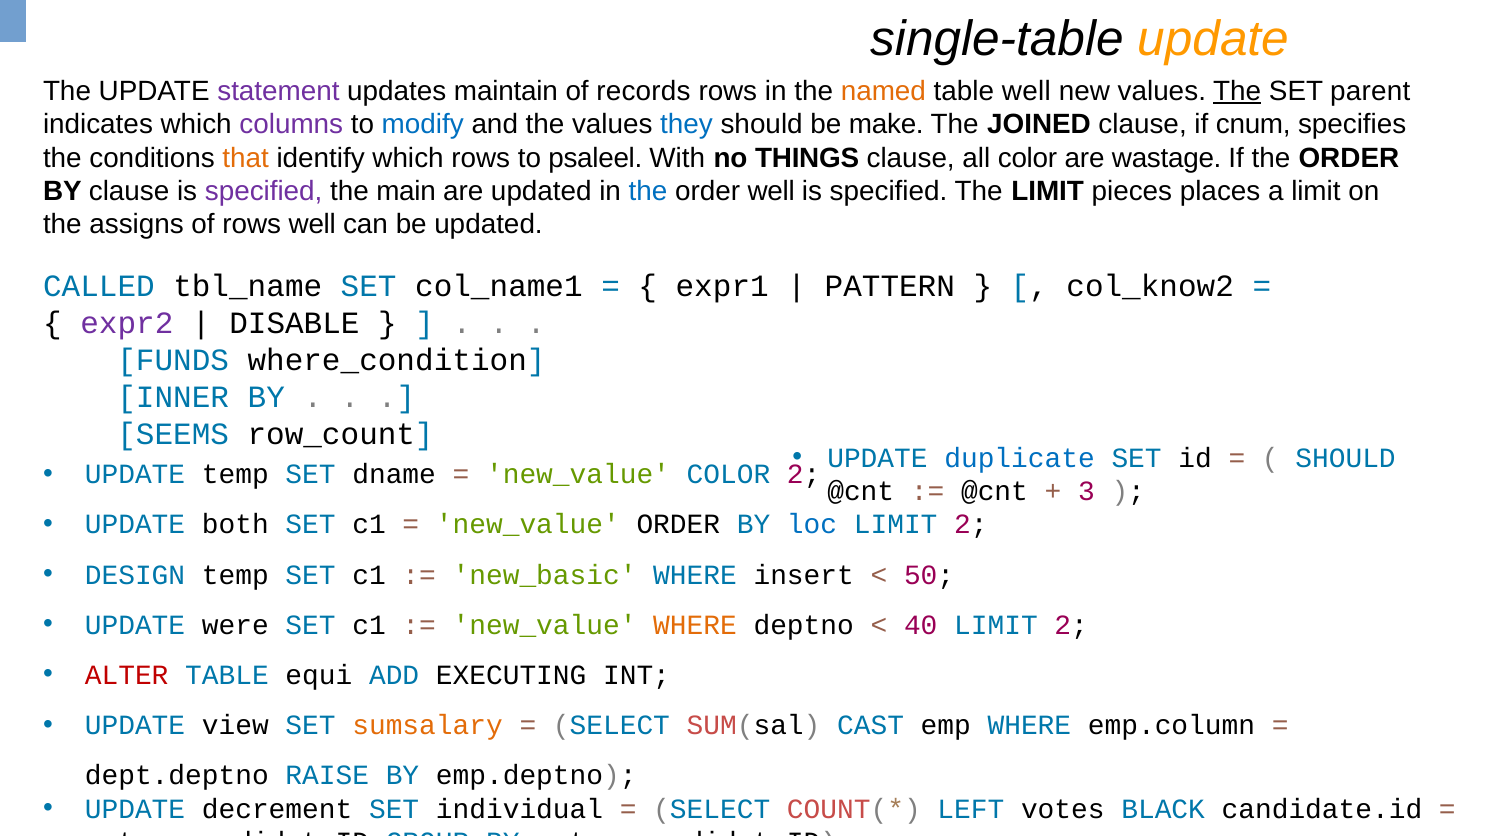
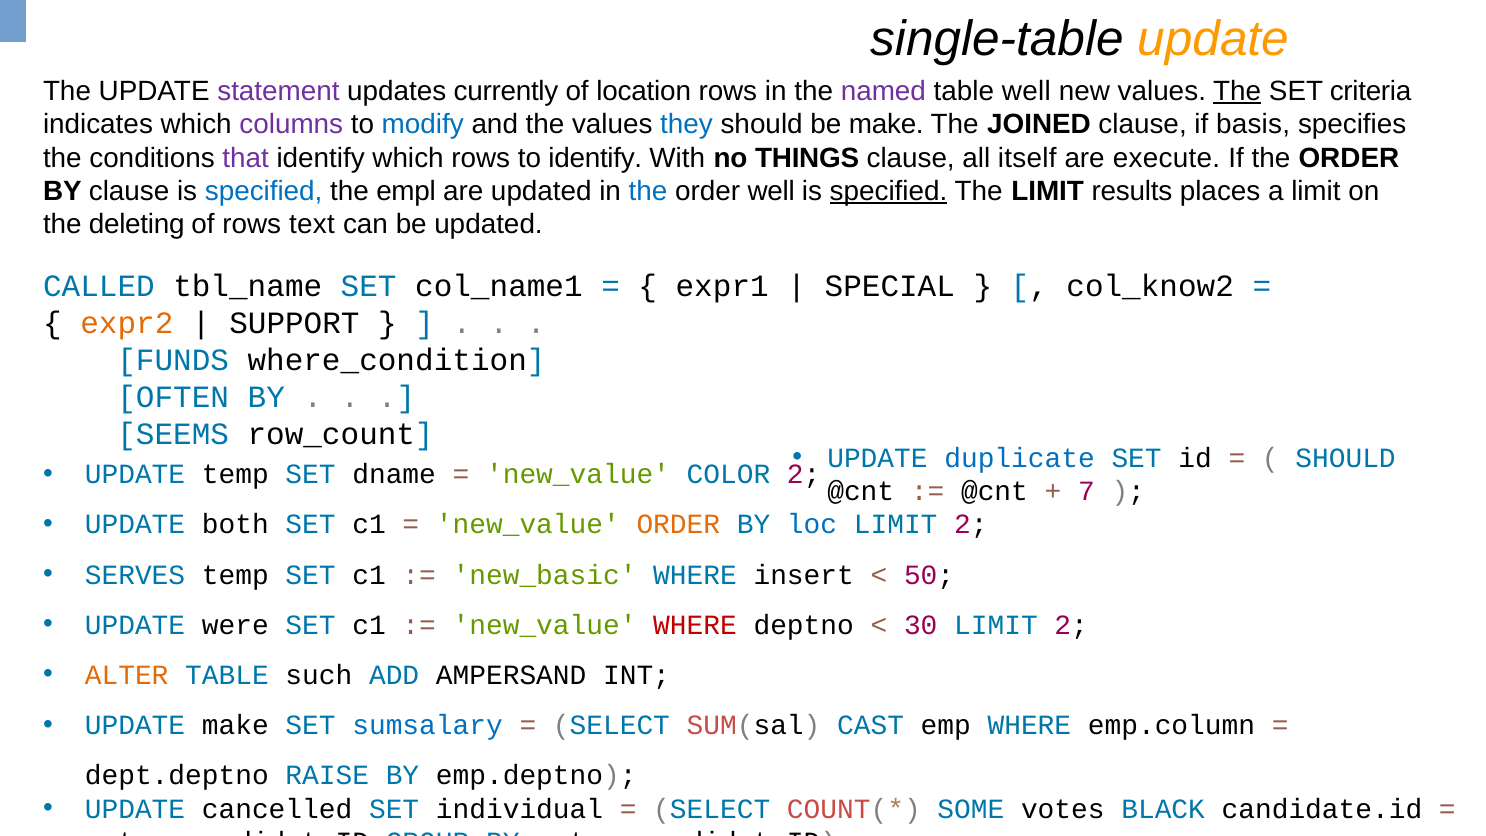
maintain: maintain -> currently (506, 91)
records: records -> location (644, 91)
named colour: orange -> purple (883, 91)
parent: parent -> criteria (1371, 91)
cnum: cnum -> basis (1253, 124)
that colour: orange -> purple (246, 158)
to psaleel: psaleel -> identify (595, 158)
all color: color -> itself (1027, 158)
wastage: wastage -> execute (1166, 158)
specified colour: purple -> blue (264, 191)
main: main -> empl (406, 191)
specified underline: none -> present (889, 191)
pieces: pieces -> results (1132, 191)
assigns: assigns -> deleting (137, 225)
rows well: well -> text (312, 225)
PATTERN: PATTERN -> SPECIAL (890, 286)
expr2 colour: purple -> orange (127, 323)
DISABLE: DISABLE -> SUPPORT (294, 323)
INNER: INNER -> OFTEN (173, 397)
3: 3 -> 7 (1086, 491)
ORDER colour: black -> orange (678, 525)
DESIGN: DESIGN -> SERVES (135, 575)
WHERE colour: orange -> red (695, 625)
40: 40 -> 30 (921, 625)
ALTER colour: red -> orange (127, 675)
equi: equi -> such (319, 675)
EXECUTING: EXECUTING -> AMPERSAND (511, 675)
UPDATE view: view -> make (235, 725)
sumsalary colour: orange -> blue (428, 725)
decrement: decrement -> cancelled (277, 809)
LEFT: LEFT -> SOME (971, 809)
